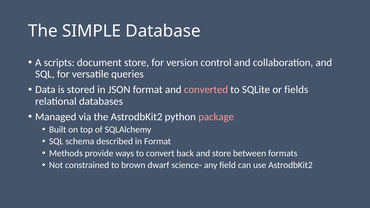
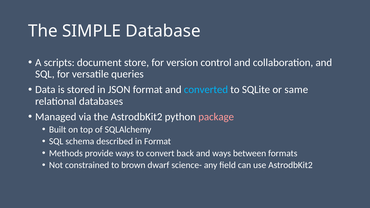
converted colour: pink -> light blue (206, 90)
fields: fields -> same (296, 90)
and store: store -> ways (222, 153)
